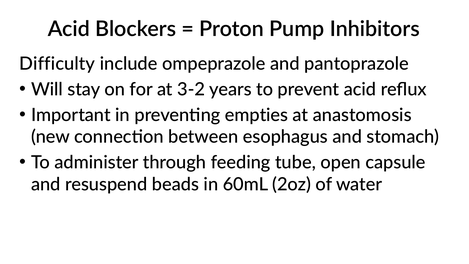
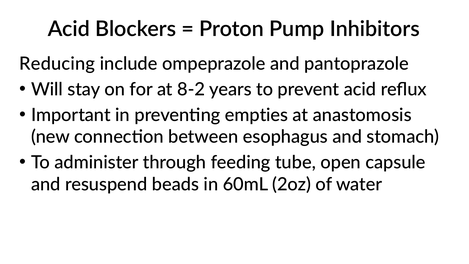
Difficulty: Difficulty -> Reducing (57, 64)
3-2: 3-2 -> 8-2 (191, 89)
